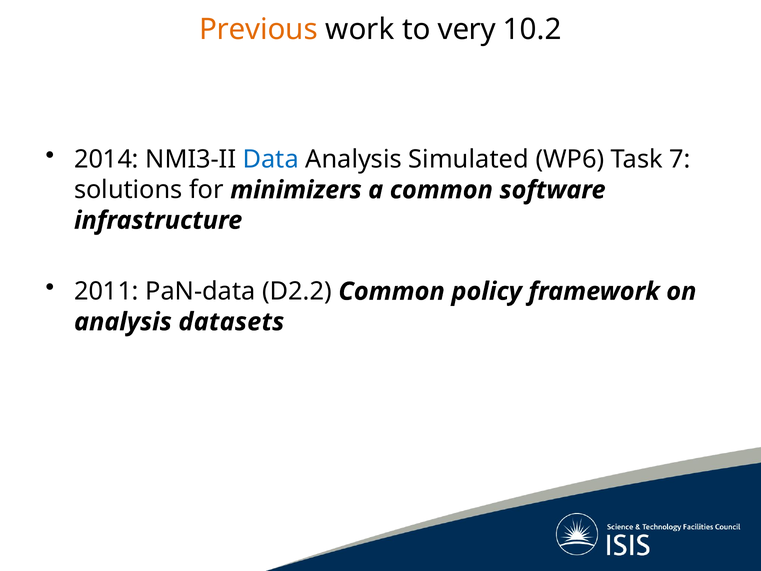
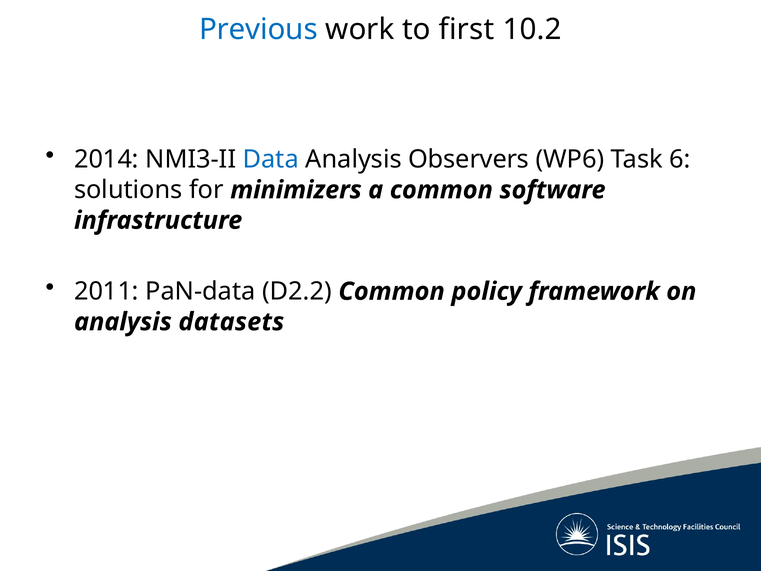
Previous colour: orange -> blue (258, 30)
very: very -> first (467, 30)
Simulated: Simulated -> Observers (469, 159)
7: 7 -> 6 (680, 159)
